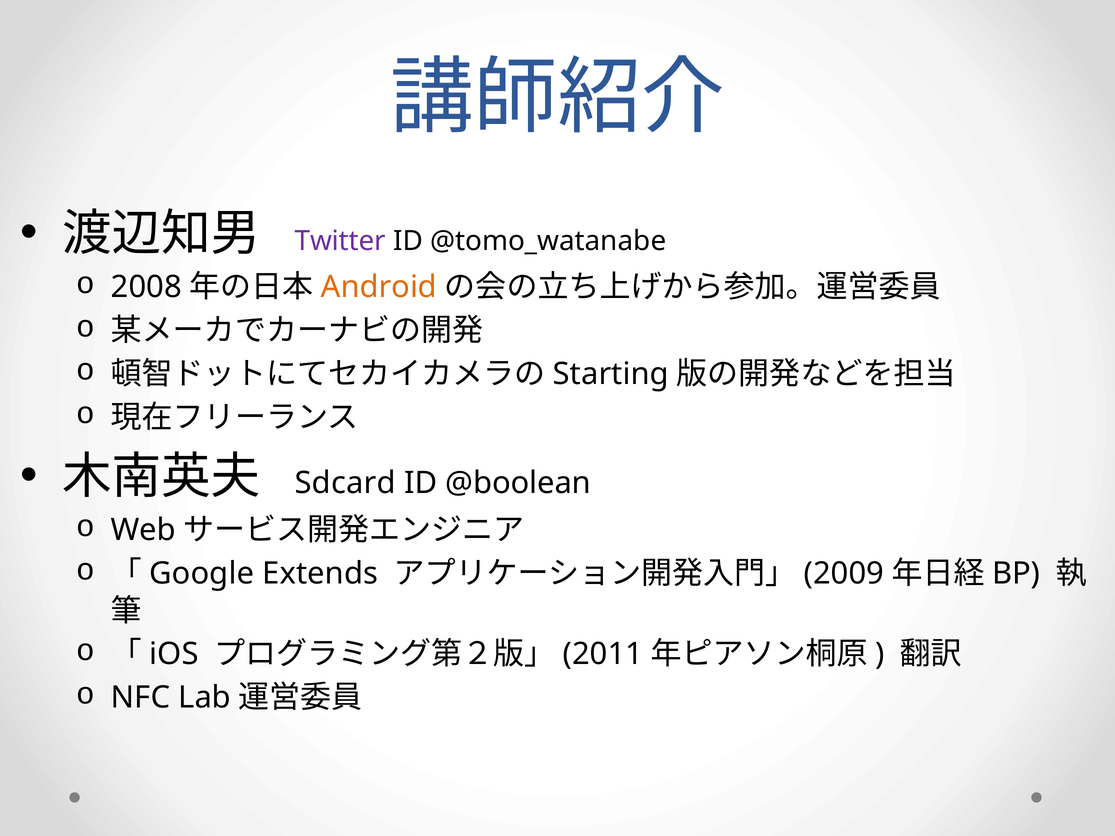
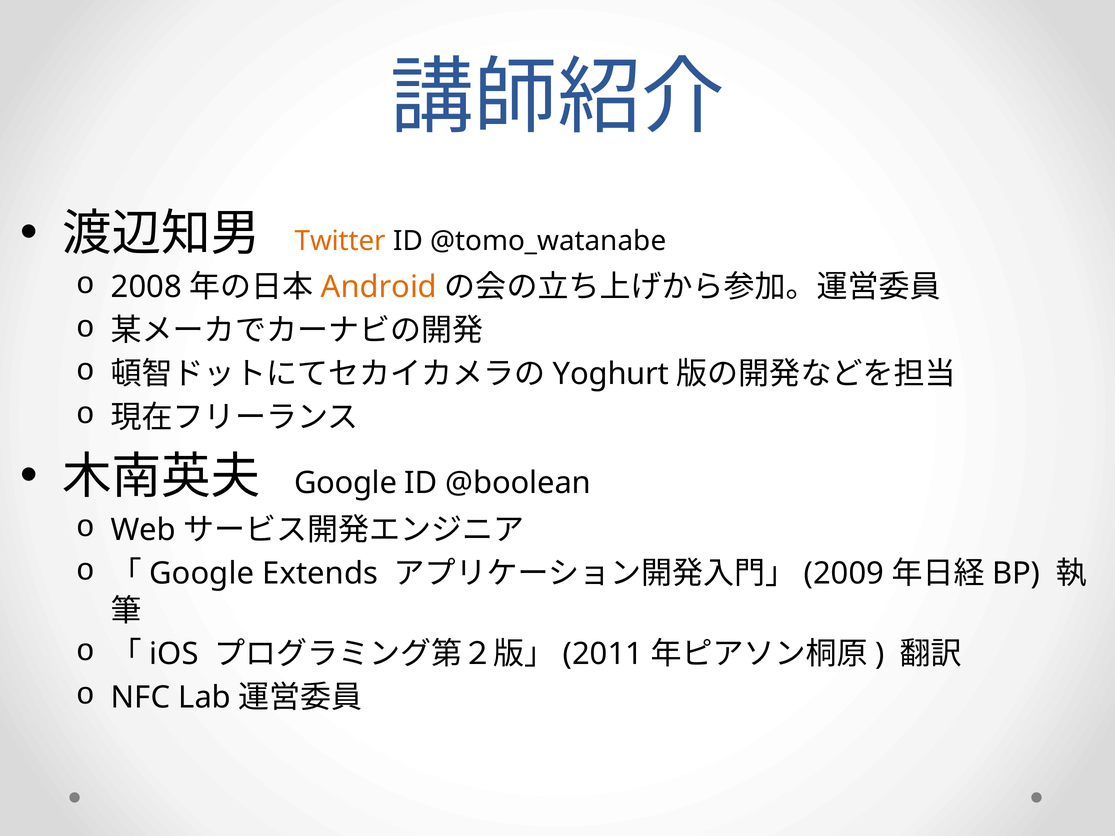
Twitter colour: purple -> orange (340, 241)
Starting: Starting -> Yoghurt (611, 374)
Sdcard: Sdcard -> Google (346, 483)
